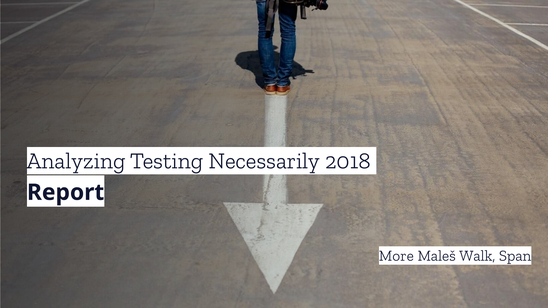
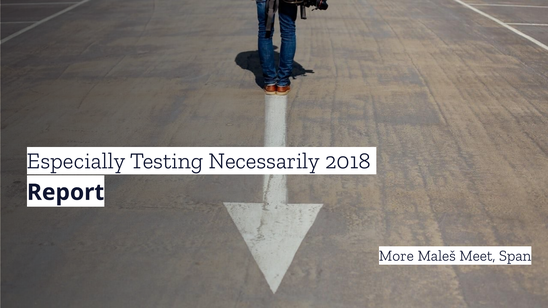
Analyzing: Analyzing -> Especially (76, 161)
Walk: Walk -> Meet (477, 256)
